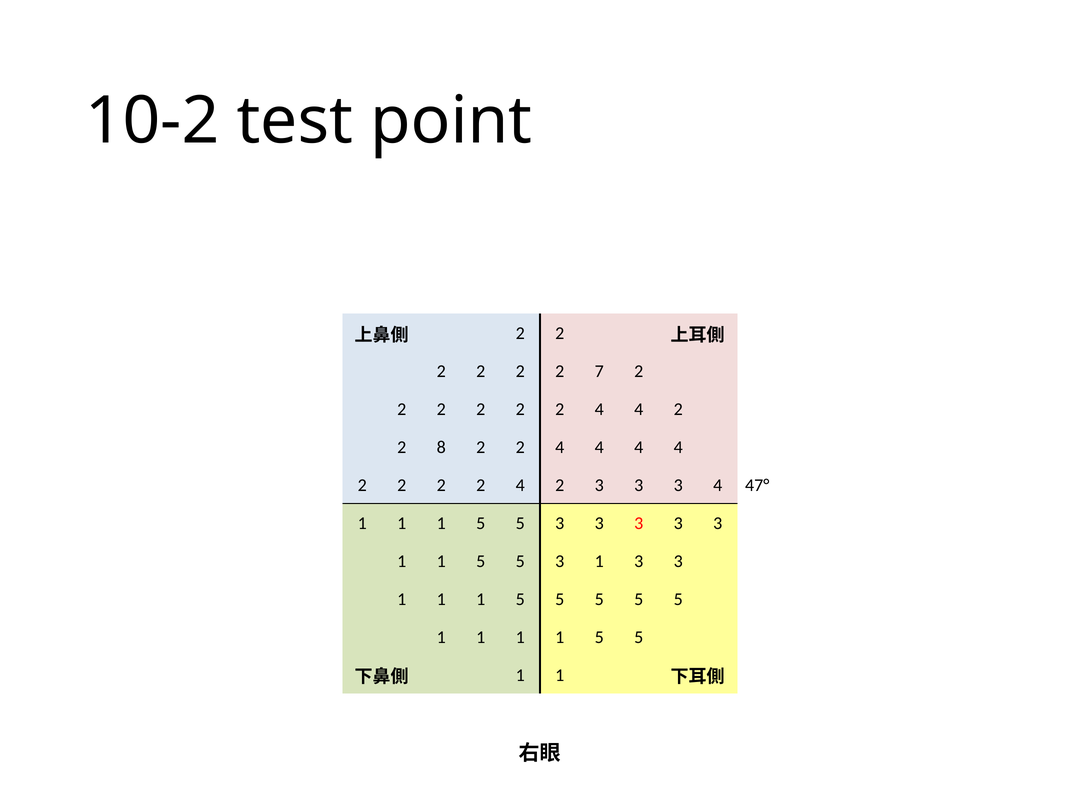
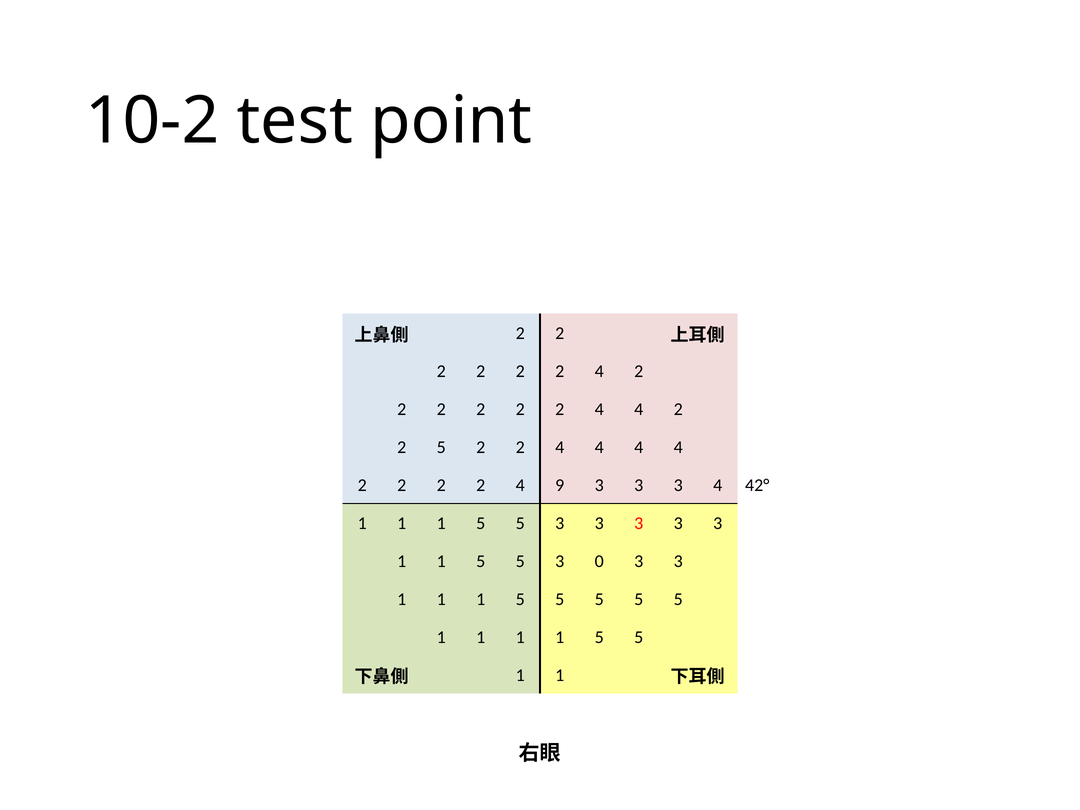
7: 7 -> 4 (599, 371)
2 8: 8 -> 5 (441, 447)
2 4 2: 2 -> 9 (560, 485)
47°: 47° -> 42° (757, 485)
5 3 1: 1 -> 0 (599, 561)
